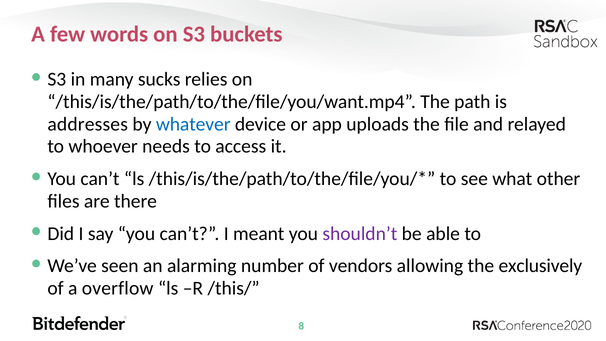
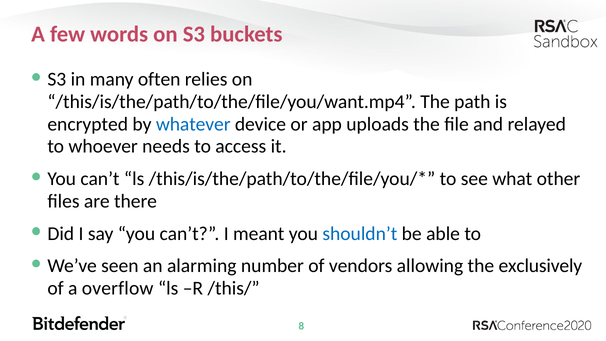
sucks: sucks -> often (159, 79)
addresses: addresses -> encrypted (88, 124)
shouldn’t colour: purple -> blue (360, 233)
